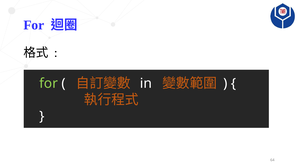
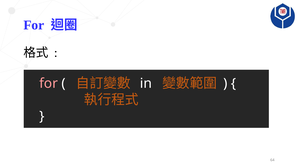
for colour: light green -> pink (49, 83)
